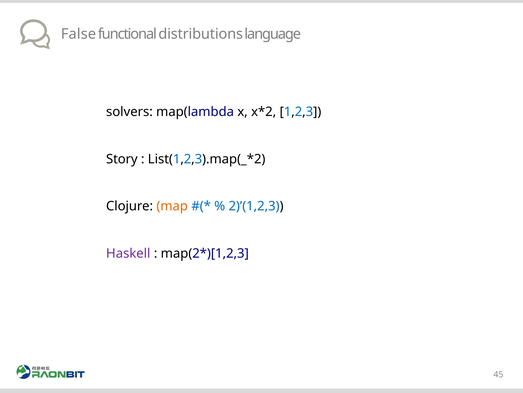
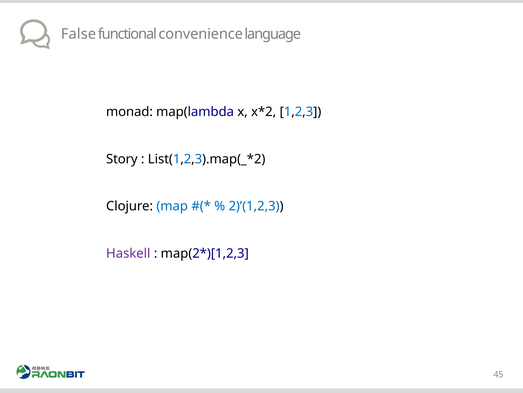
distributions: distributions -> convenience (201, 34)
solvers: solvers -> monad (129, 112)
map colour: orange -> blue (172, 206)
